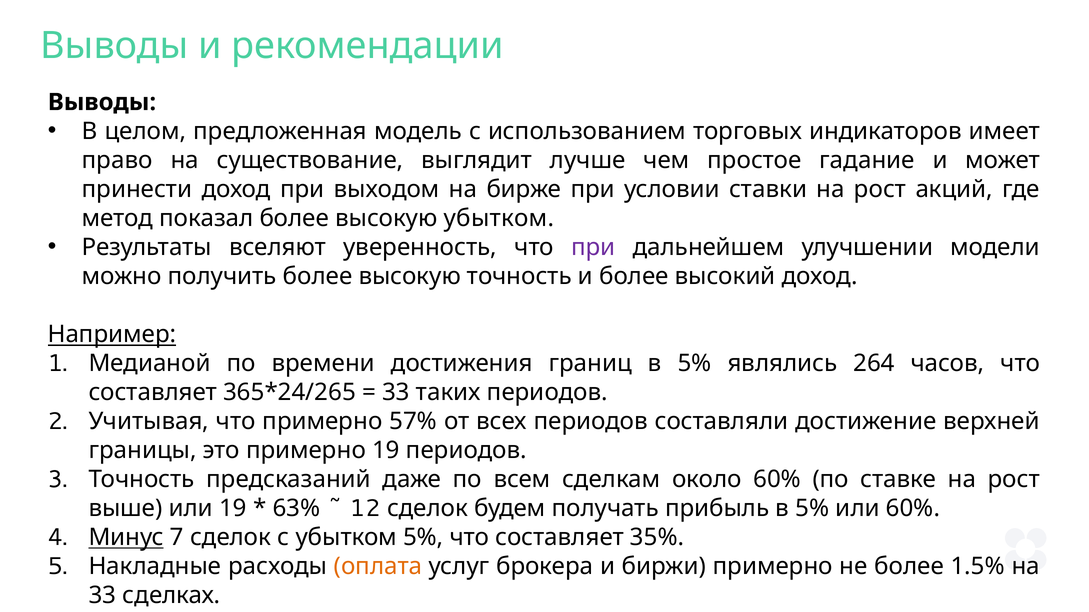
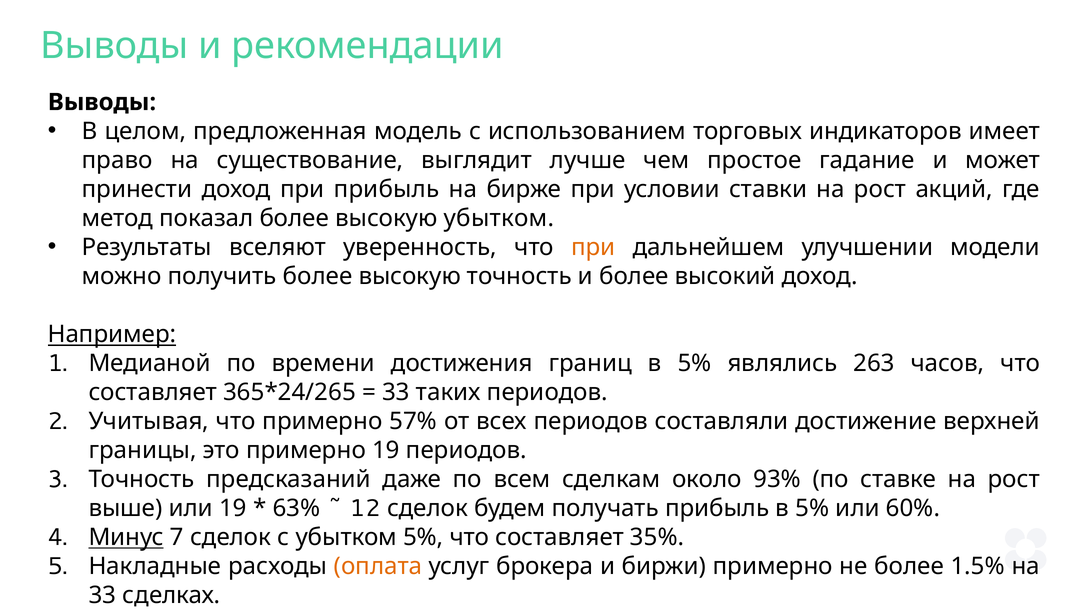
при выходом: выходом -> прибыль (387, 189)
при colour: purple -> orange (593, 247)
264: 264 -> 263 (874, 363)
около 60%: 60% -> 93% (777, 480)
